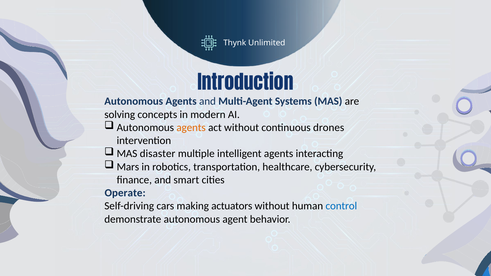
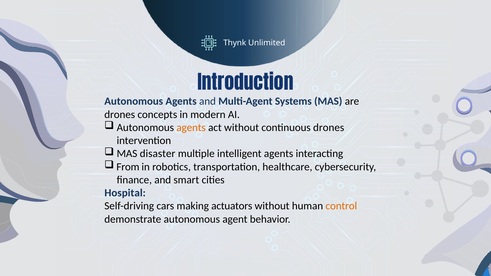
solving: solving -> drones (120, 114)
Mars: Mars -> From (128, 167)
Operate: Operate -> Hospital (125, 193)
control colour: blue -> orange (341, 206)
